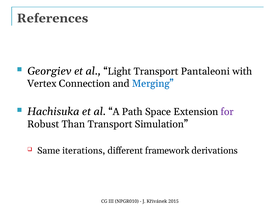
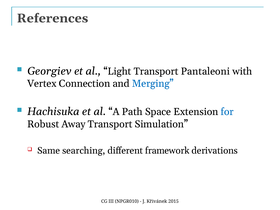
for colour: purple -> blue (227, 112)
Than: Than -> Away (73, 124)
iterations: iterations -> searching (84, 151)
